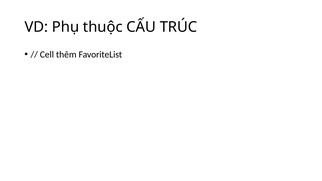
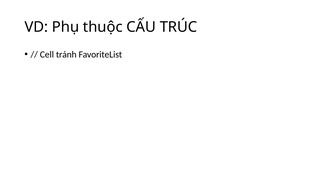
thêm: thêm -> tránh (66, 54)
